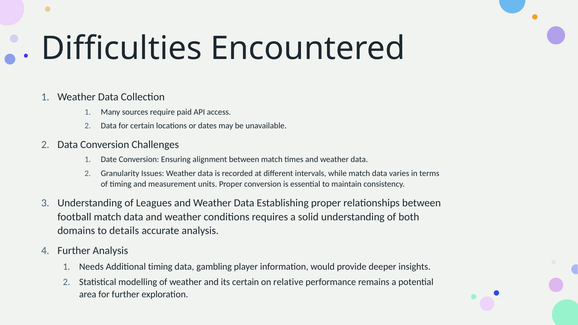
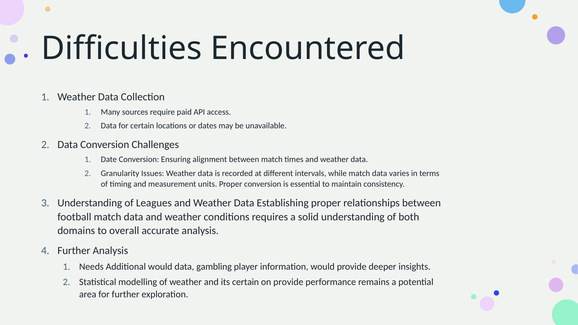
details: details -> overall (124, 231)
Additional timing: timing -> would (160, 267)
on relative: relative -> provide (288, 282)
